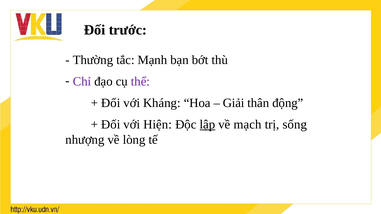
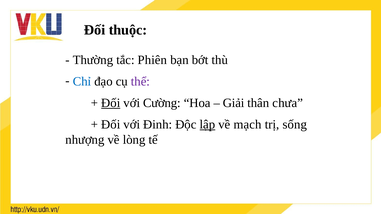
trước: trước -> thuộc (128, 30)
Mạnh: Mạnh -> Phiên (152, 60)
Chỉ colour: purple -> blue (82, 82)
Đối underline: none -> present (111, 103)
Kháng: Kháng -> Cường (162, 103)
động: động -> chưa (288, 103)
Hiện: Hiện -> Đinh (158, 125)
